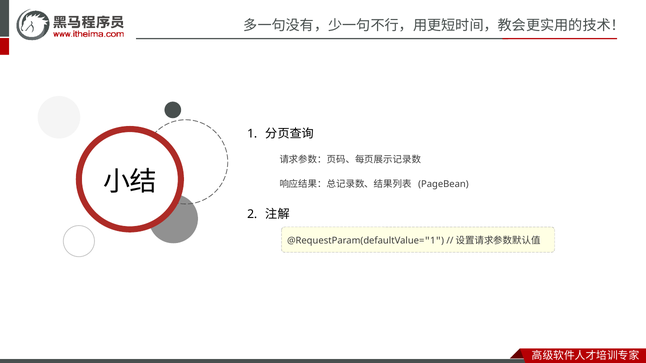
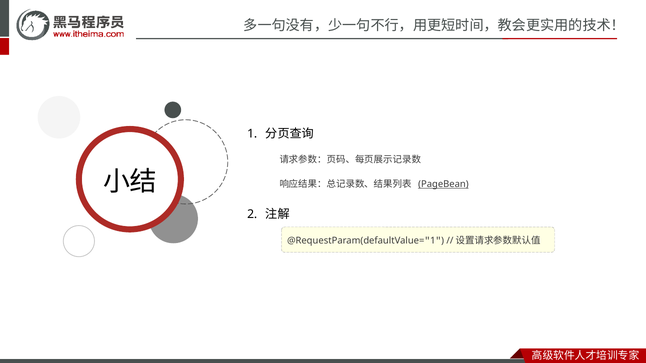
PageBean underline: none -> present (443, 184)
